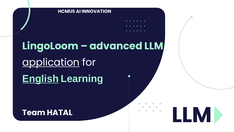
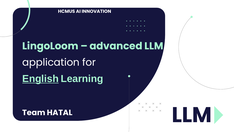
application underline: present -> none (51, 62)
